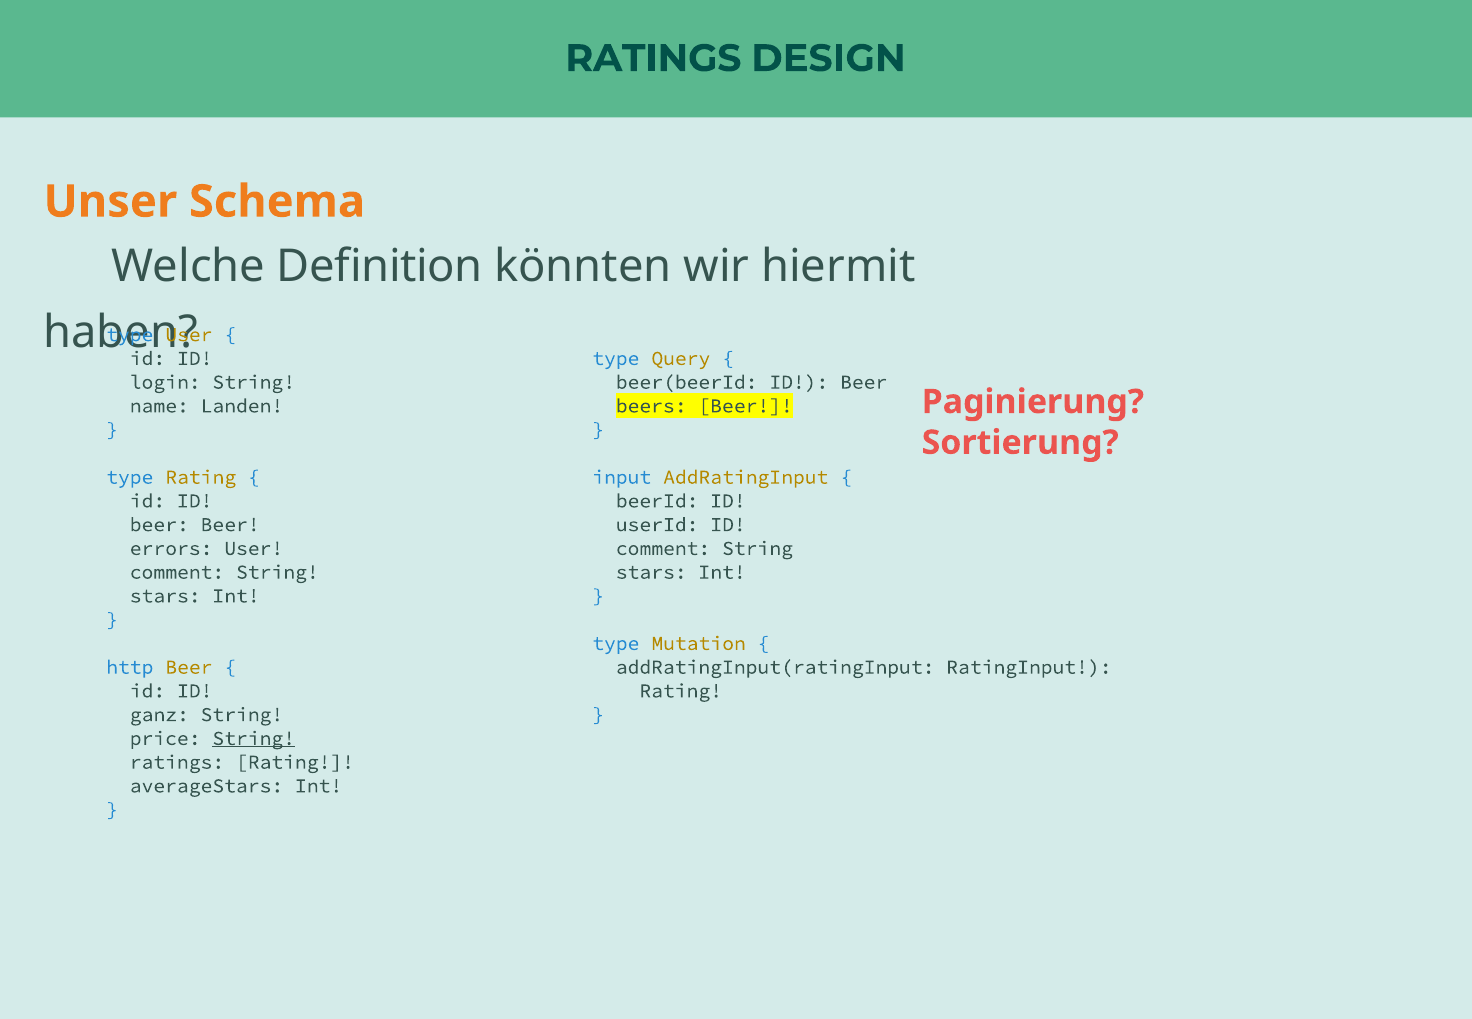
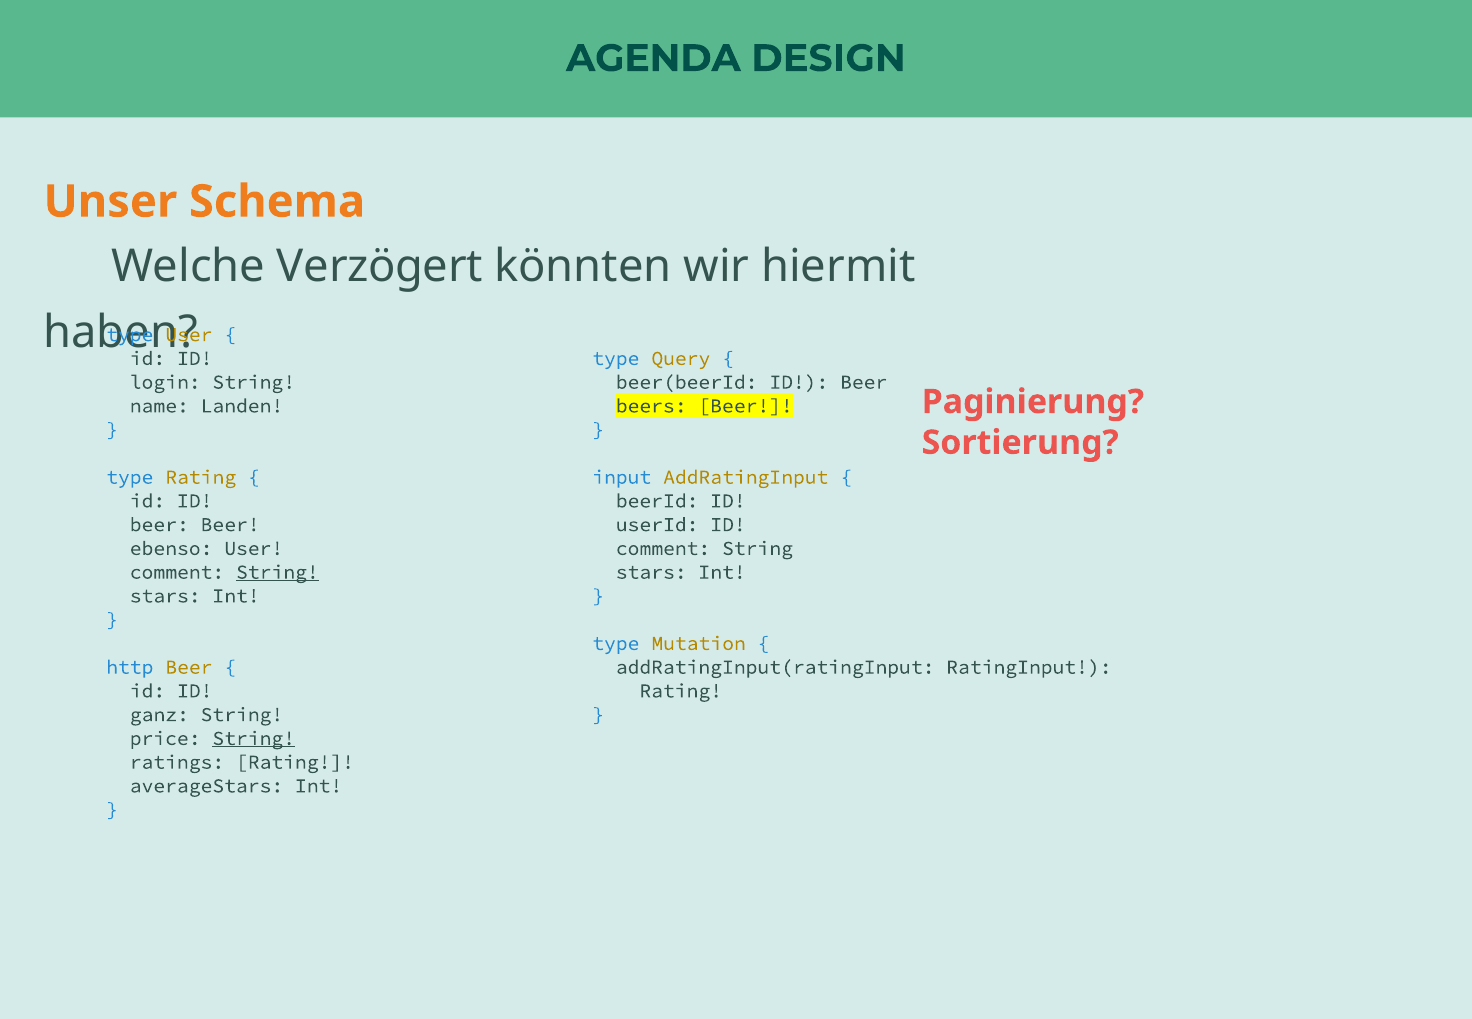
RATINGS: RATINGS -> AGENDA (653, 58)
Definition: Definition -> Verzögert (380, 267)
errors: errors -> ebenso (171, 548)
String underline: none -> present (277, 572)
